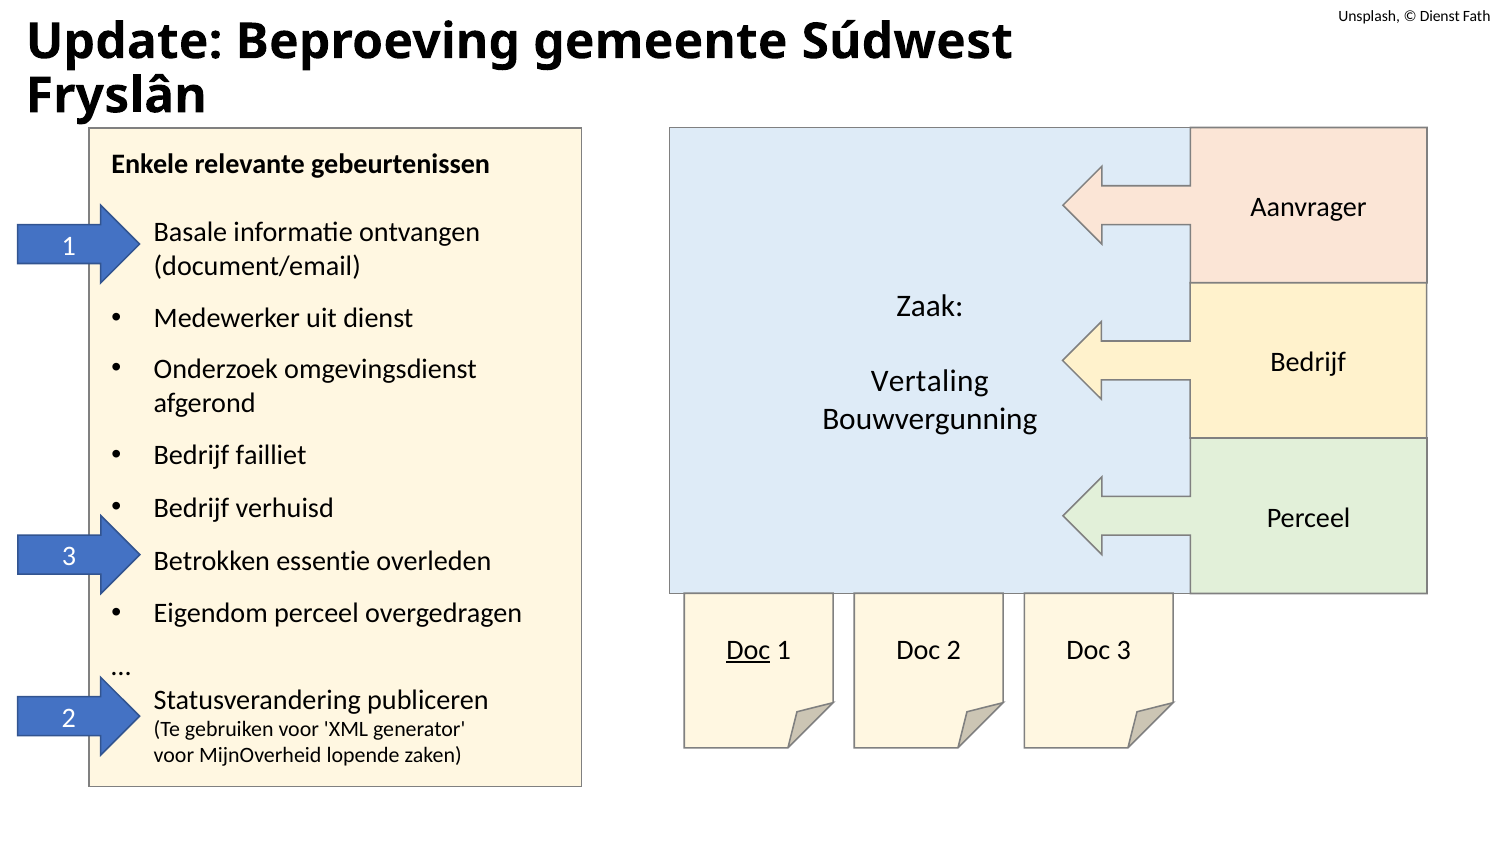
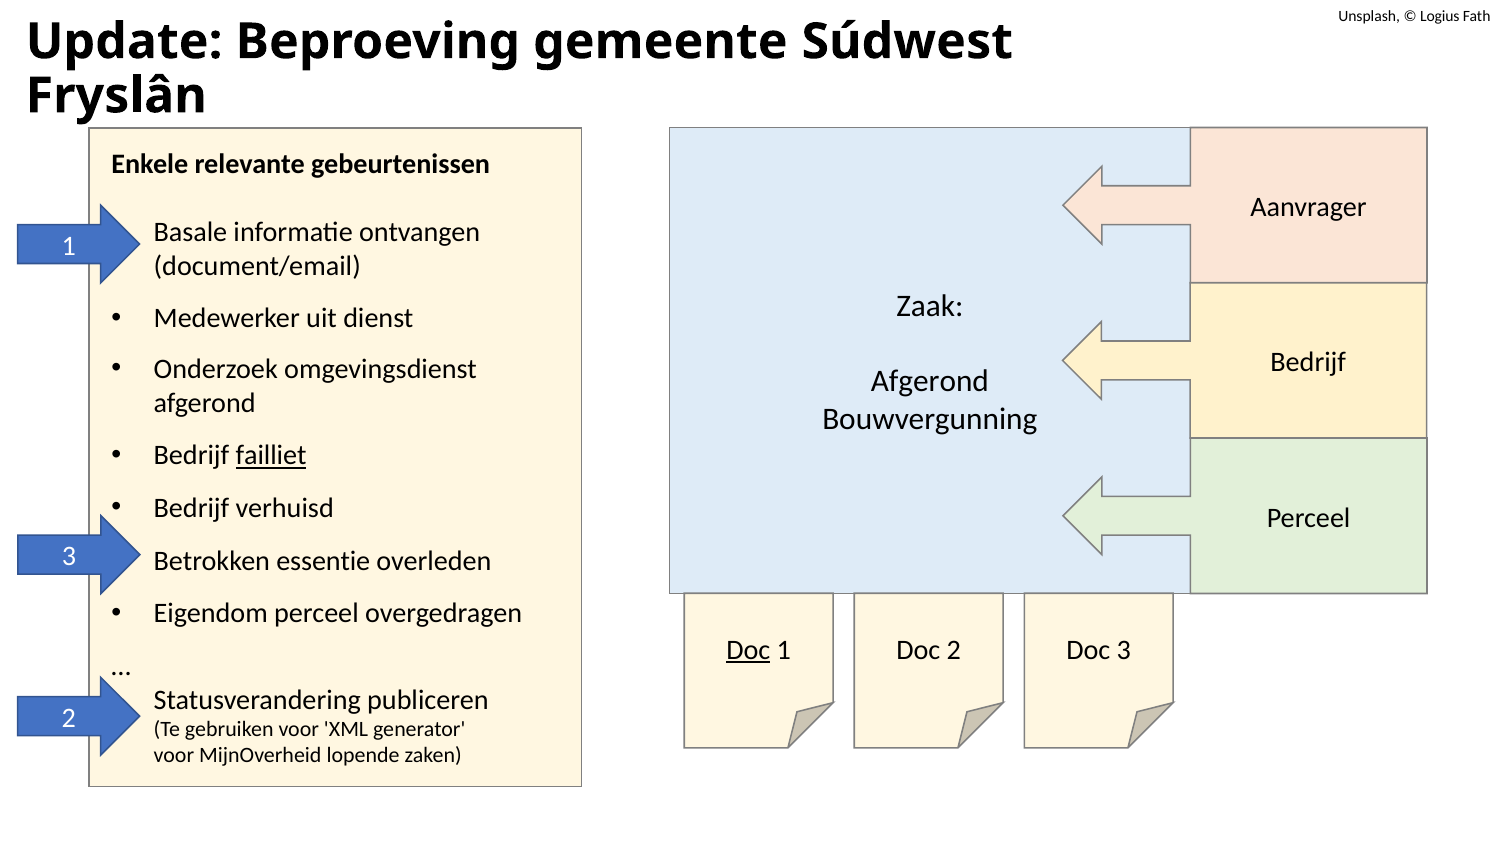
Dienst: Dienst -> Logius (1440, 16)
Vertaling: Vertaling -> Afgerond (930, 382)
failliet underline: none -> present (271, 456)
